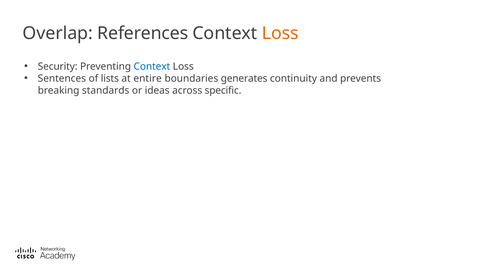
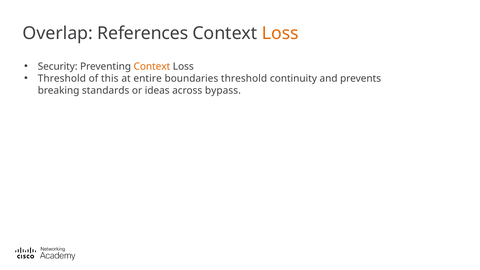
Context colour: blue -> orange (152, 67)
Sentences: Sentences -> Threshold (62, 79)
lists: lists -> this (110, 79)
boundaries generates: generates -> threshold (244, 79)
specific: specific -> bypass (223, 91)
